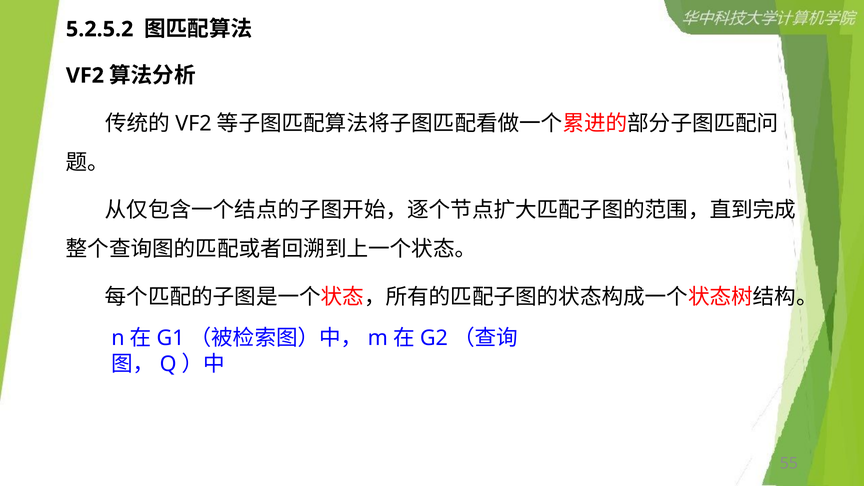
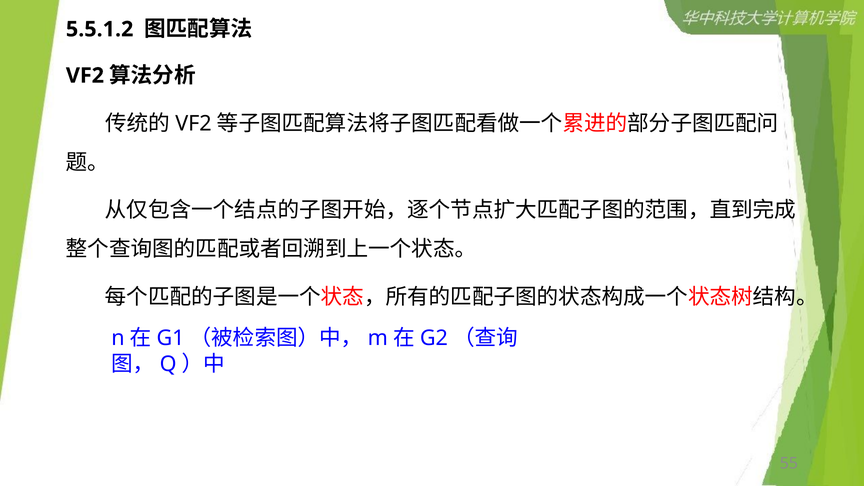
5.2.5.2: 5.2.5.2 -> 5.5.1.2 (100, 29)
